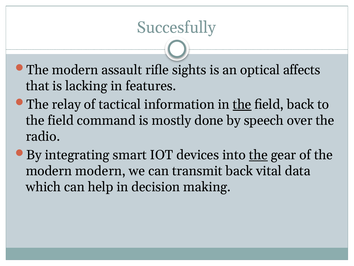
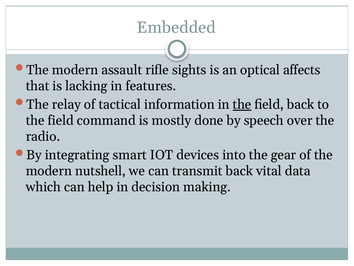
Succesfully: Succesfully -> Embedded (176, 27)
the underline: present -> none (258, 155)
modern modern: modern -> nutshell (100, 171)
